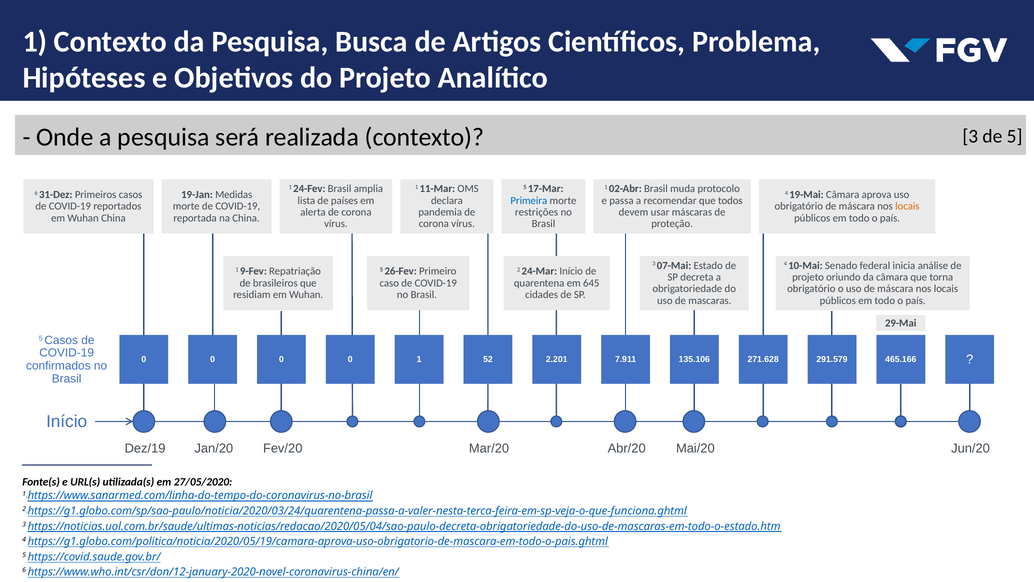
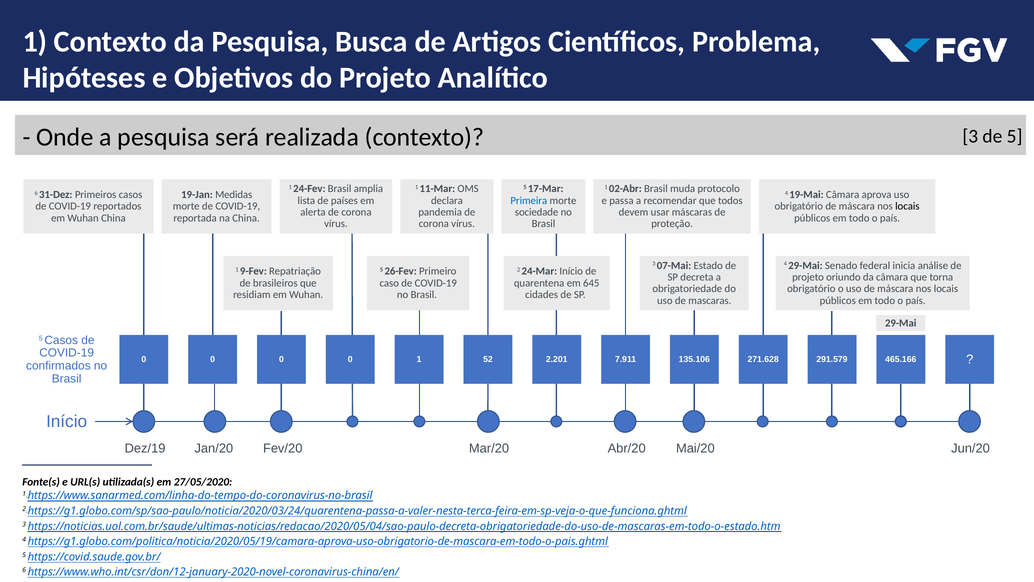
locais colour: orange -> black (907, 206)
restrições: restrições -> sociedade (537, 212)
4 10-Mai: 10-Mai -> 29-Mai (805, 265)
